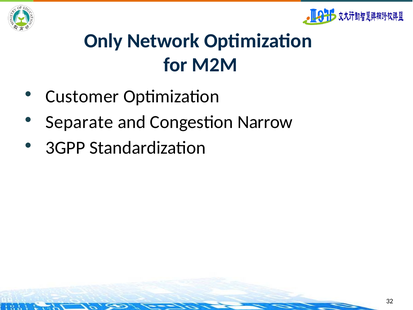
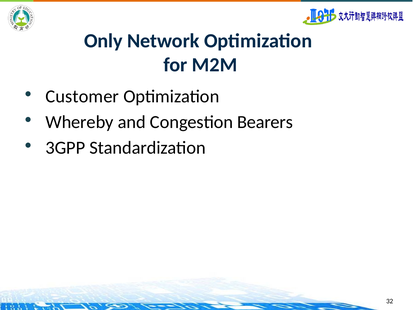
Separate: Separate -> Whereby (80, 122)
Narrow: Narrow -> Bearers (265, 122)
